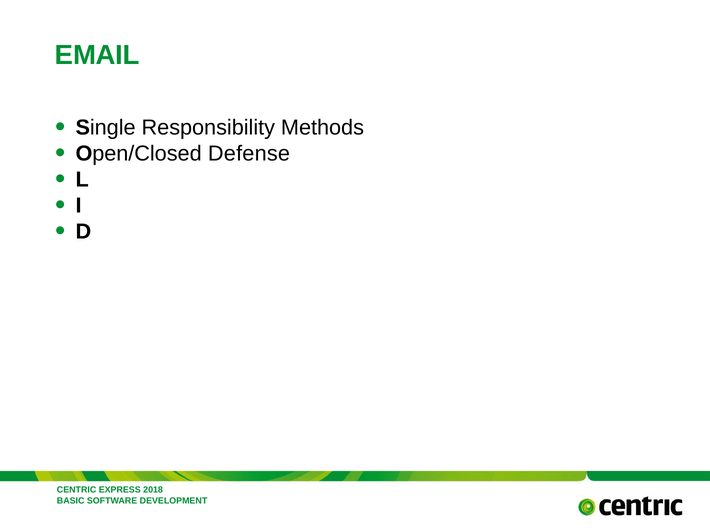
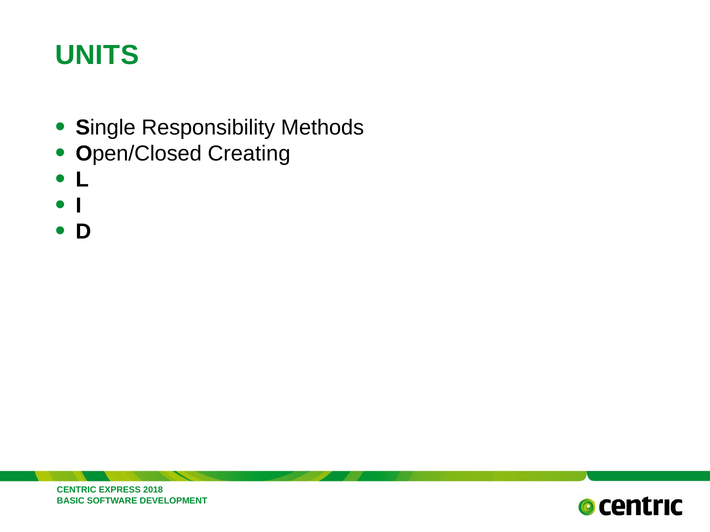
EMAIL: EMAIL -> UNITS (97, 55)
Defense: Defense -> Creating (249, 154)
